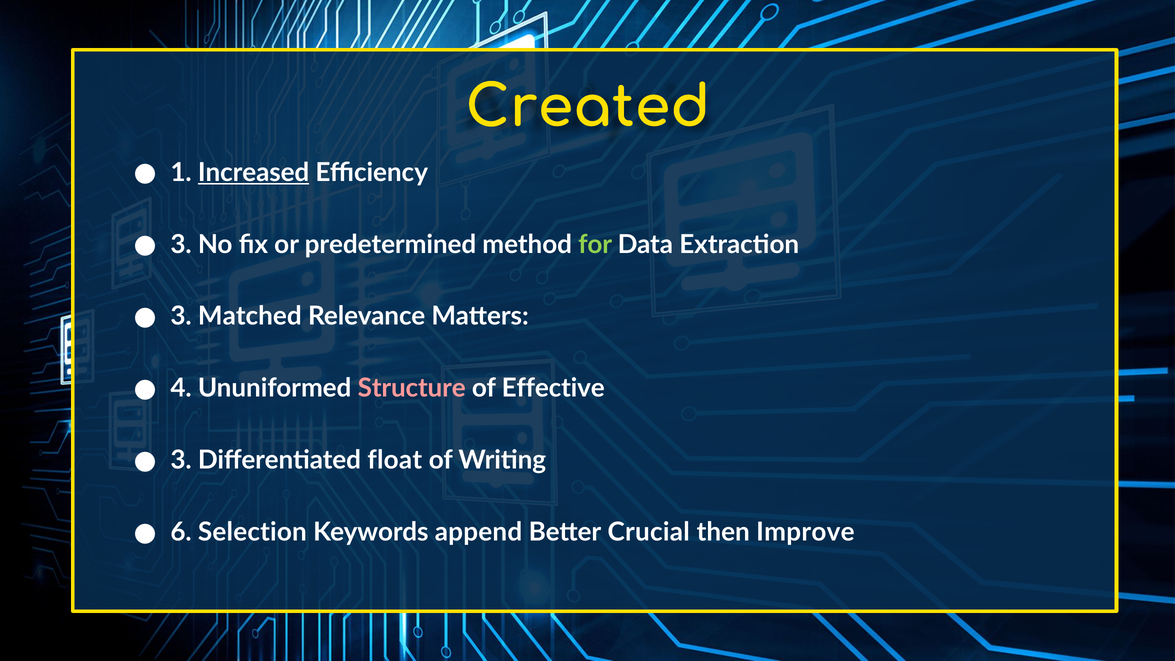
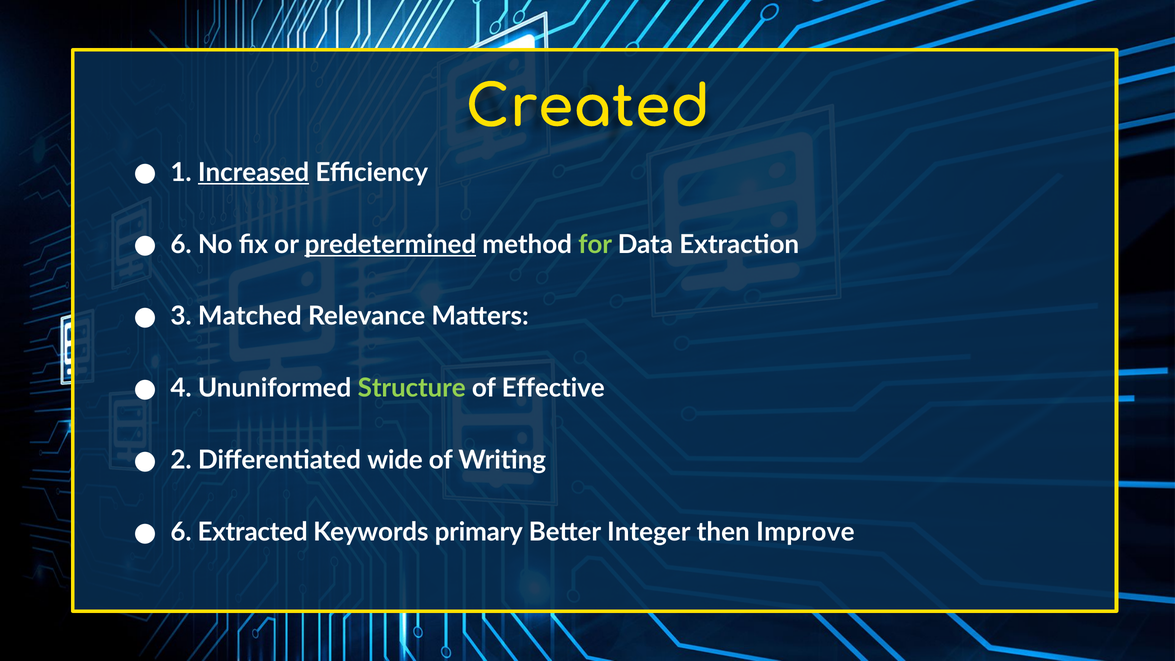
3: 3 -> 6 (181, 244)
predetermined underline: none -> present (390, 244)
Structure colour: pink -> light green (412, 388)
3: 3 -> 2 (181, 460)
float: float -> wide (395, 460)
Selection: Selection -> Extracted (253, 532)
append: append -> primary (479, 532)
Crucial: Crucial -> Integer (649, 532)
